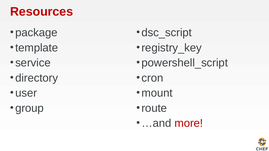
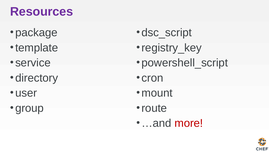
Resources colour: red -> purple (42, 12)
